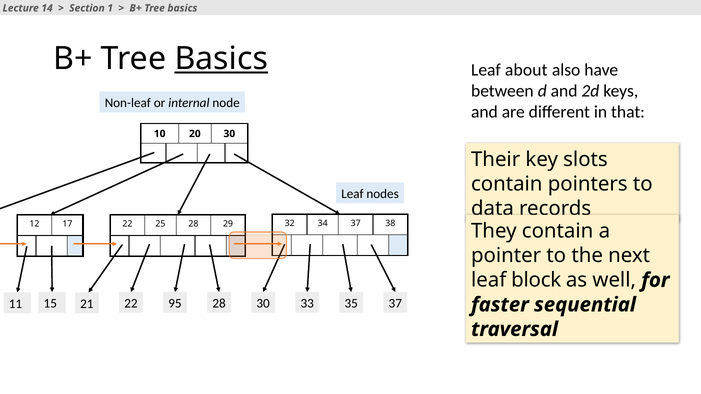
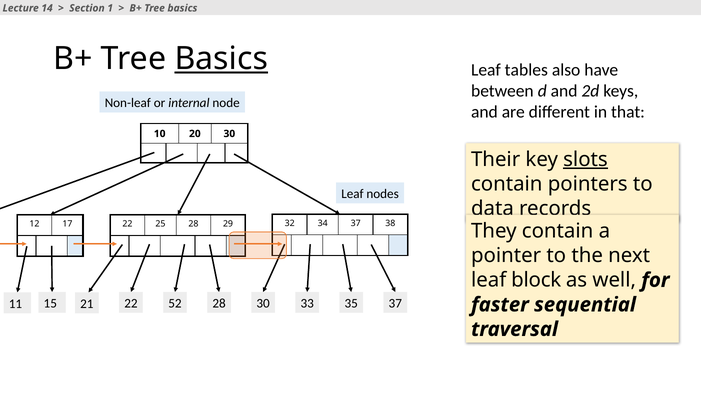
about: about -> tables (526, 70)
slots underline: none -> present (585, 160)
95: 95 -> 52 (175, 304)
